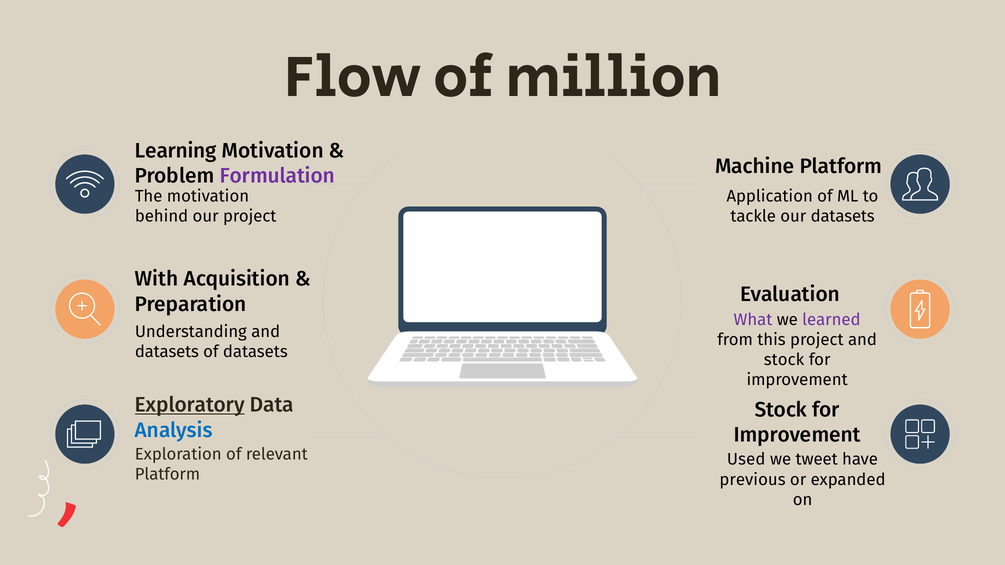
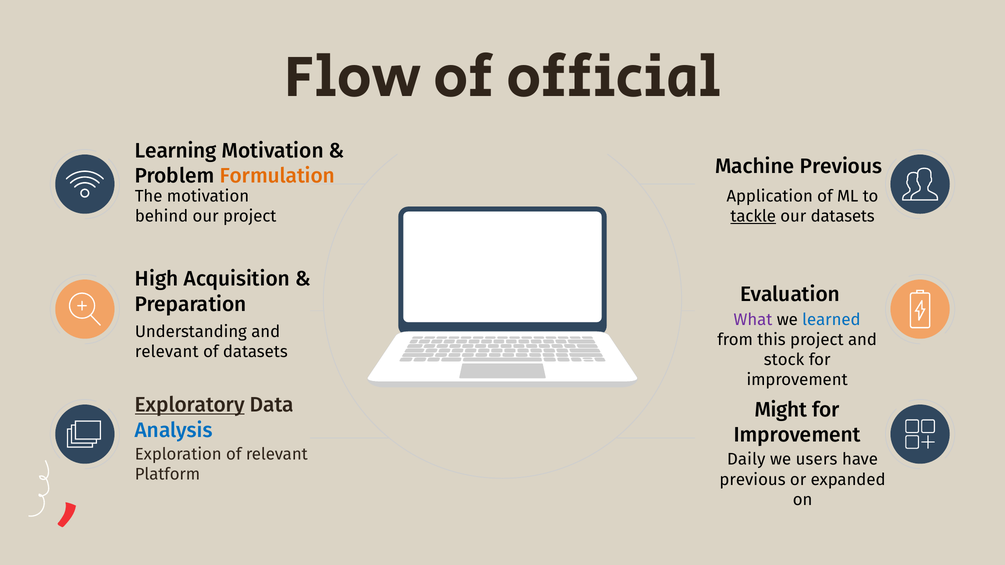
million: million -> official (614, 77)
Machine Platform: Platform -> Previous (841, 166)
Formulation colour: purple -> orange (277, 176)
tackle underline: none -> present (753, 216)
With: With -> High (157, 279)
learned colour: purple -> blue (831, 320)
datasets: datasets -> relevant (167, 352)
Stock: Stock -> Might (781, 410)
Used: Used -> Daily (746, 460)
tweet: tweet -> users (817, 460)
